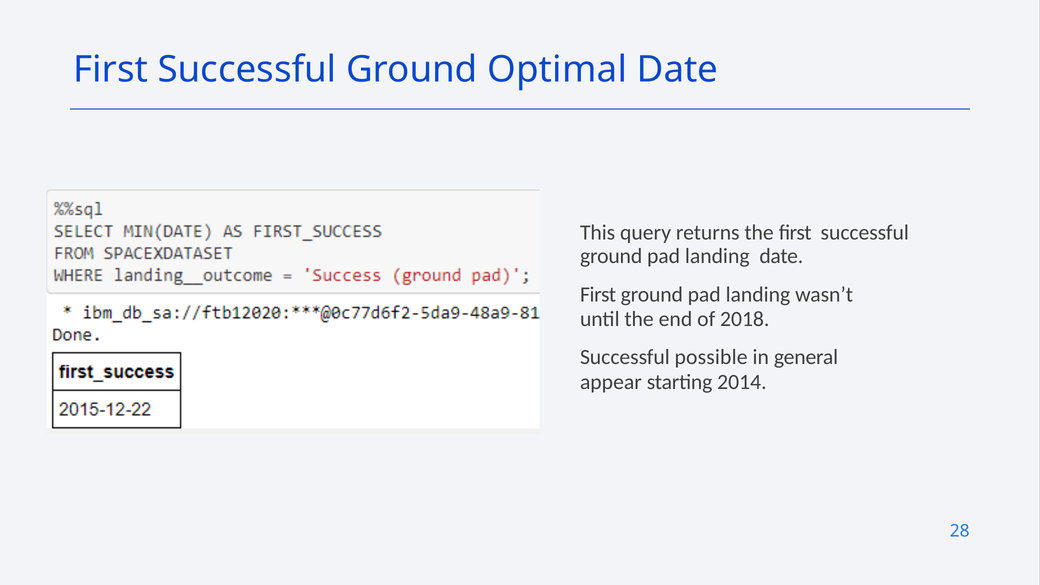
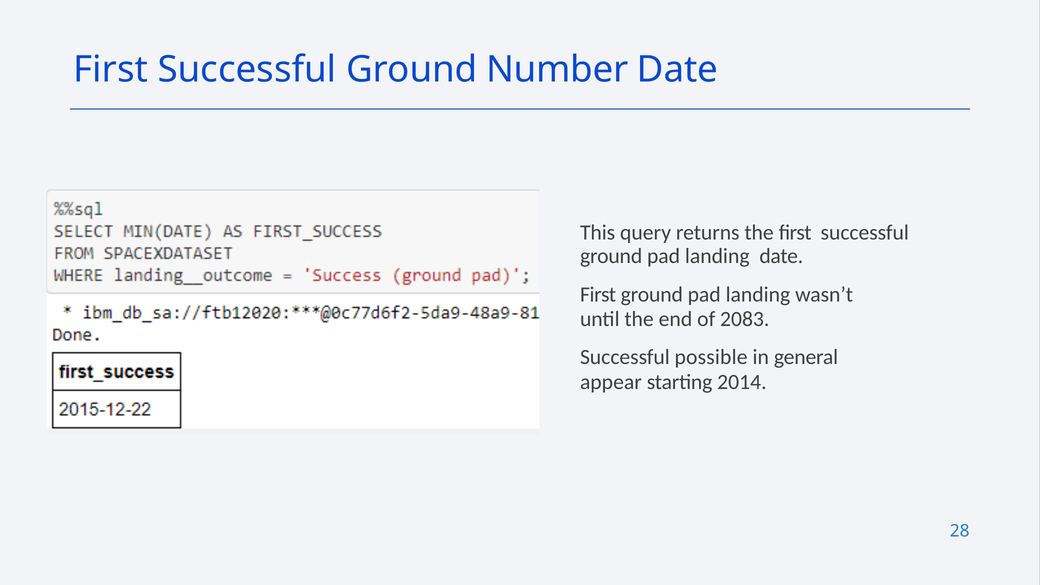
Optimal: Optimal -> Number (557, 69)
2018: 2018 -> 2083 (745, 319)
